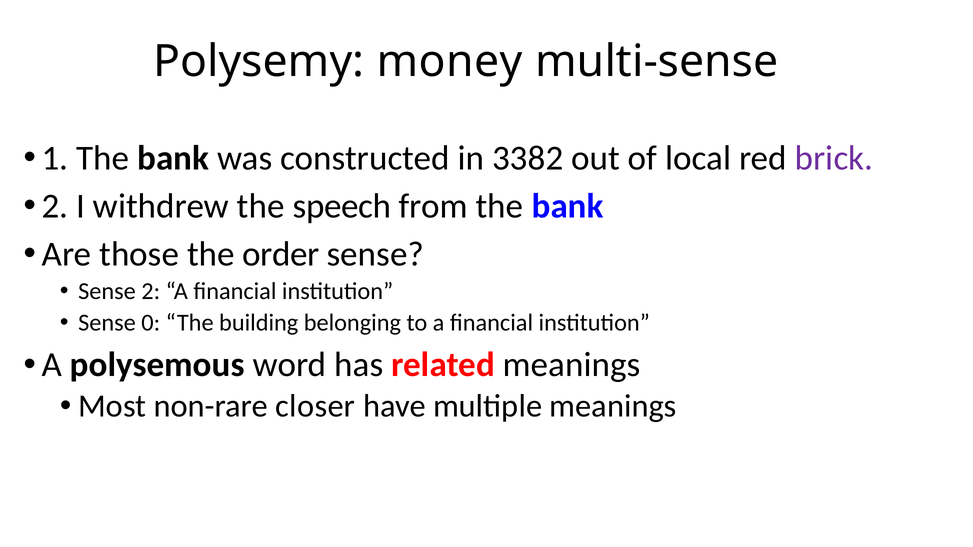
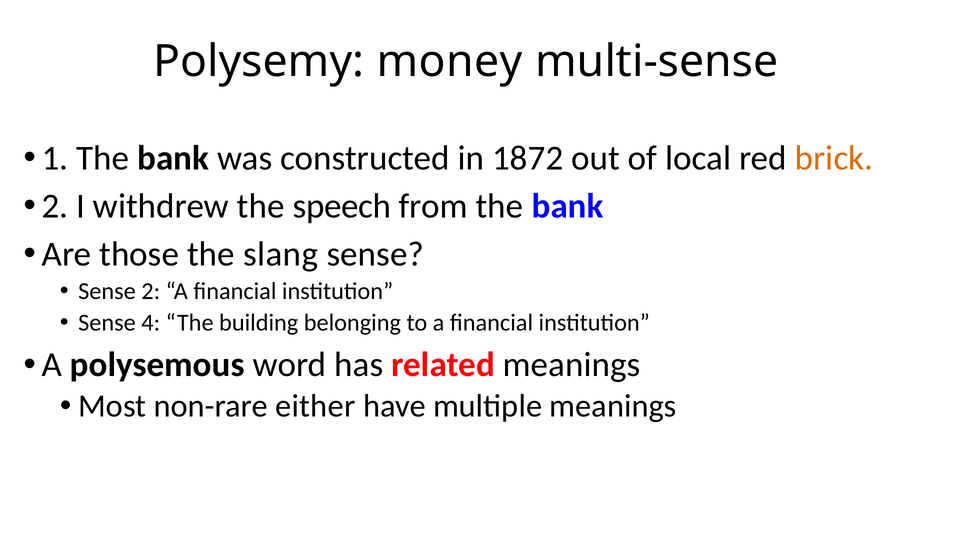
3382: 3382 -> 1872 (528, 158)
brick colour: purple -> orange (834, 158)
order: order -> slang (281, 254)
0: 0 -> 4 (151, 323)
closer: closer -> either (315, 406)
